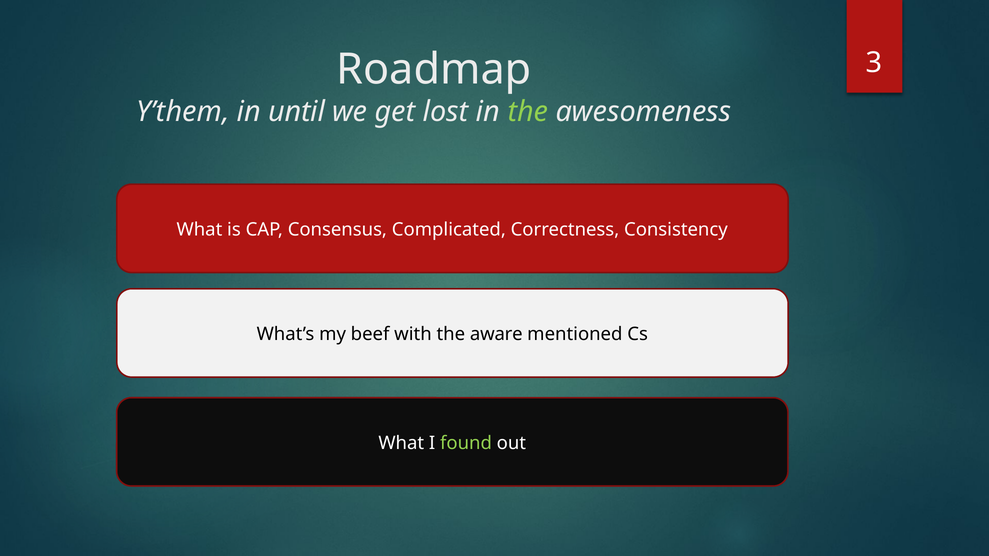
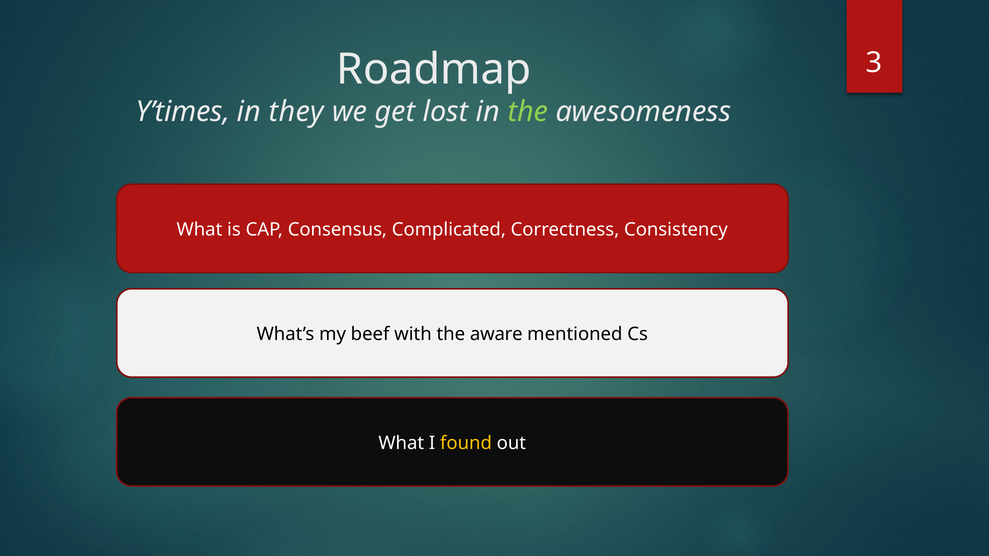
Y’them: Y’them -> Y’times (183, 112)
until: until -> they (296, 112)
found colour: light green -> yellow (466, 443)
